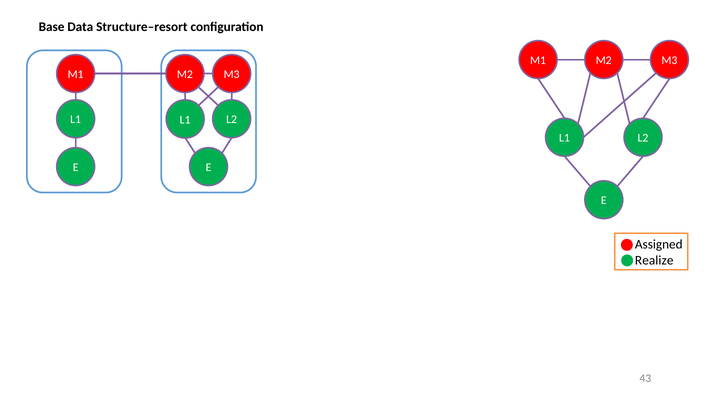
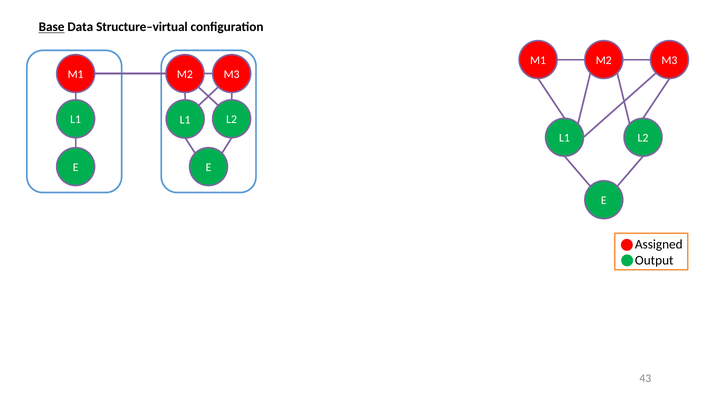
Base underline: none -> present (52, 27)
Structure–resort: Structure–resort -> Structure–virtual (142, 27)
Realize: Realize -> Output (654, 261)
